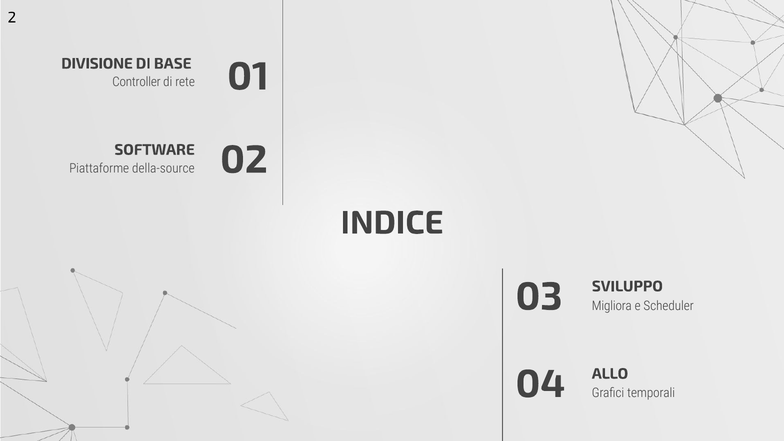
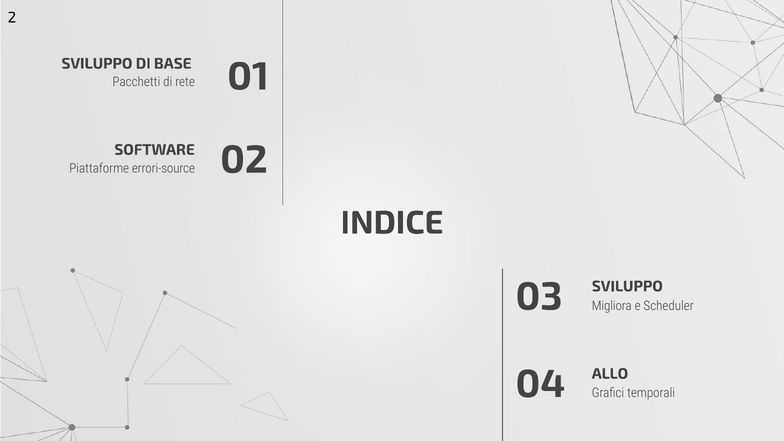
DIVISIONE: DIVISIONE -> SVILUPPO (97, 64)
Controller: Controller -> Pacchetti (136, 82)
della-source: della-source -> errori-source (163, 168)
